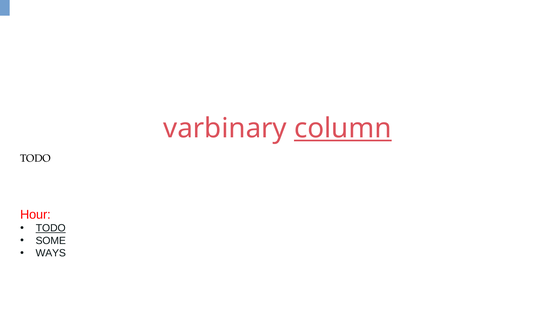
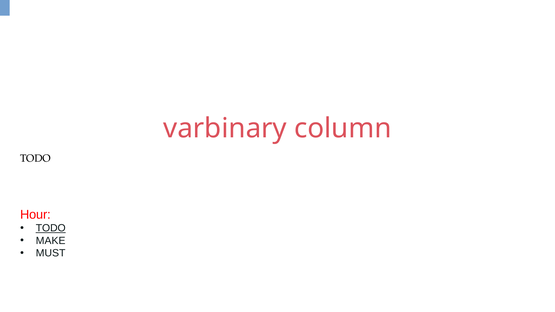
column underline: present -> none (343, 129)
SOME: SOME -> MAKE (51, 241)
WAYS: WAYS -> MUST (51, 253)
